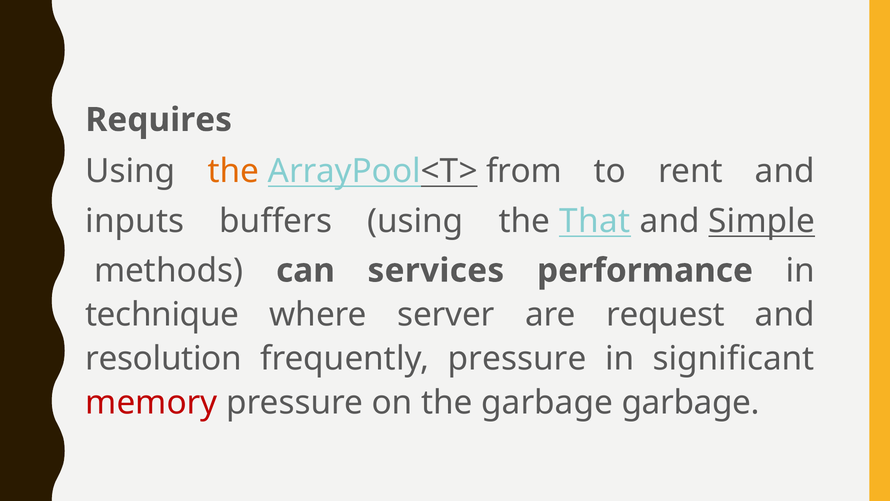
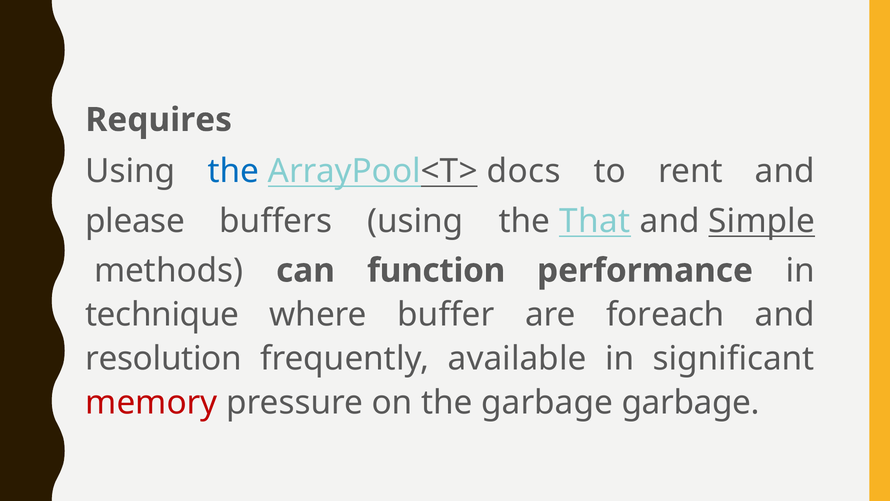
the colour: orange -> blue (233, 171)
from: from -> docs (524, 171)
inputs: inputs -> please (135, 221)
services: services -> function (436, 270)
server: server -> buffer (446, 314)
request: request -> foreach (665, 314)
frequently pressure: pressure -> available (517, 358)
